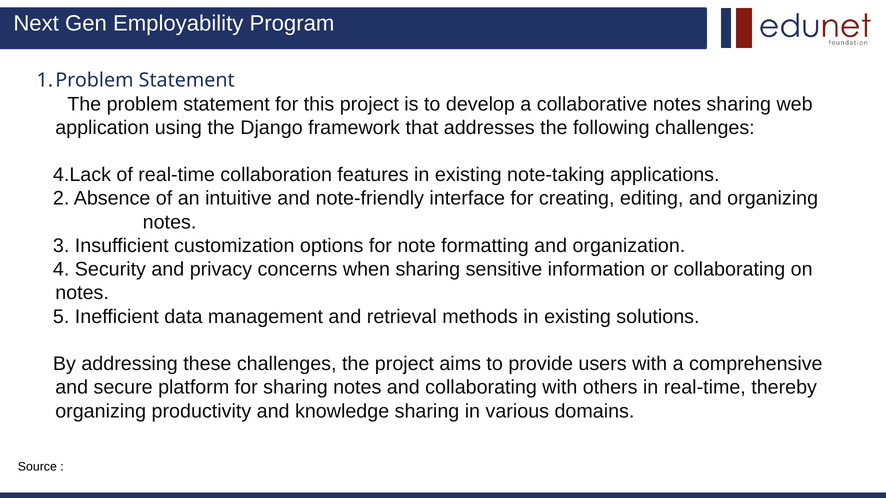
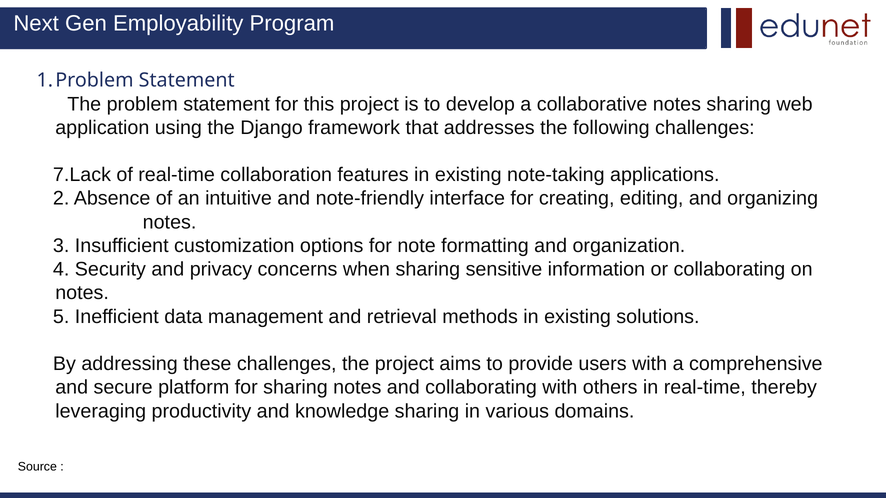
4.Lack: 4.Lack -> 7.Lack (82, 175)
organizing: organizing -> leveraging (101, 411)
